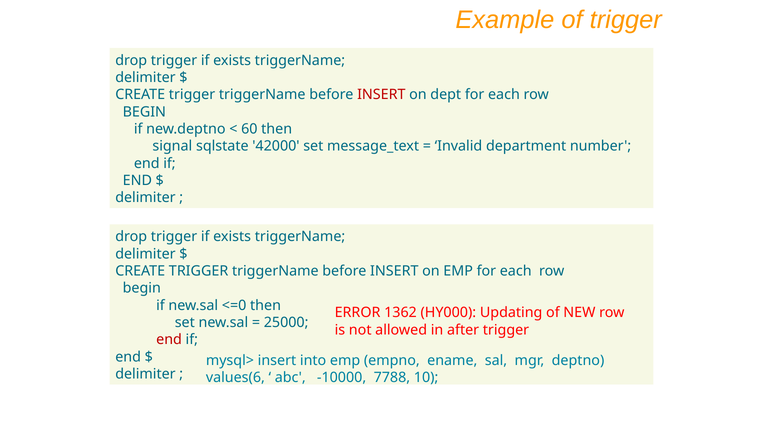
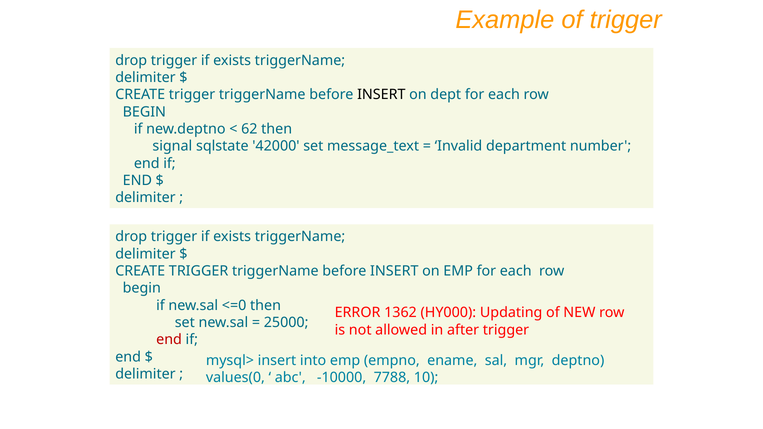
INSERT colour: red -> black (381, 95)
60: 60 -> 62 (249, 129)
values(6: values(6 -> values(0 (235, 378)
